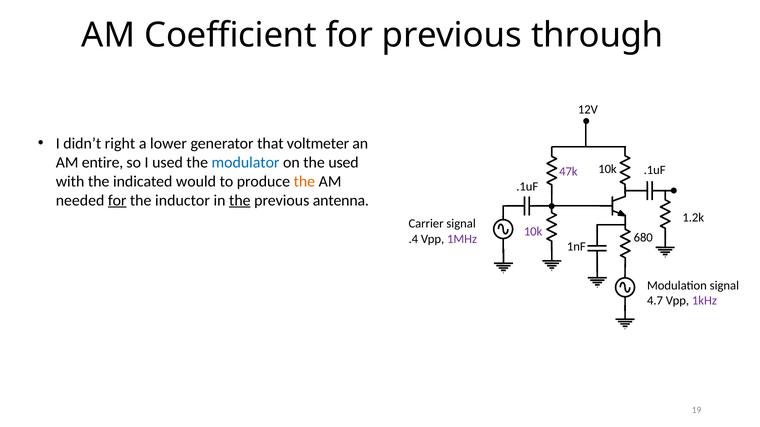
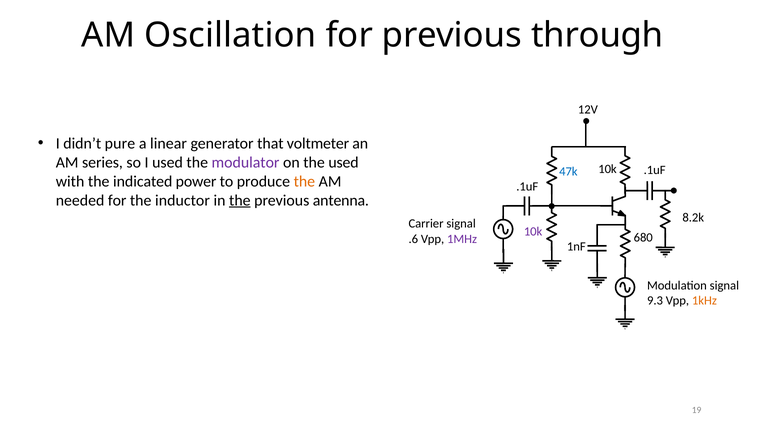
Coefficient: Coefficient -> Oscillation (230, 35)
right: right -> pure (120, 144)
lower: lower -> linear (169, 144)
entire: entire -> series (103, 163)
modulator colour: blue -> purple (246, 163)
47k colour: purple -> blue (568, 172)
would: would -> power (196, 182)
for underline: present -> none (117, 201)
1.2k: 1.2k -> 8.2k (693, 218)
.4: .4 -> .6 (413, 239)
4.7: 4.7 -> 9.3 (655, 301)
1kHz colour: purple -> orange (704, 301)
